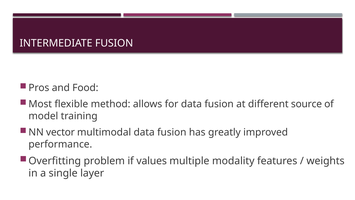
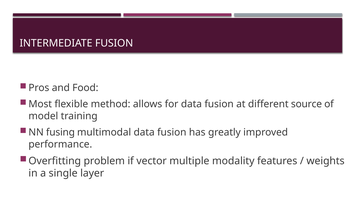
vector: vector -> fusing (60, 132)
values: values -> vector (152, 161)
